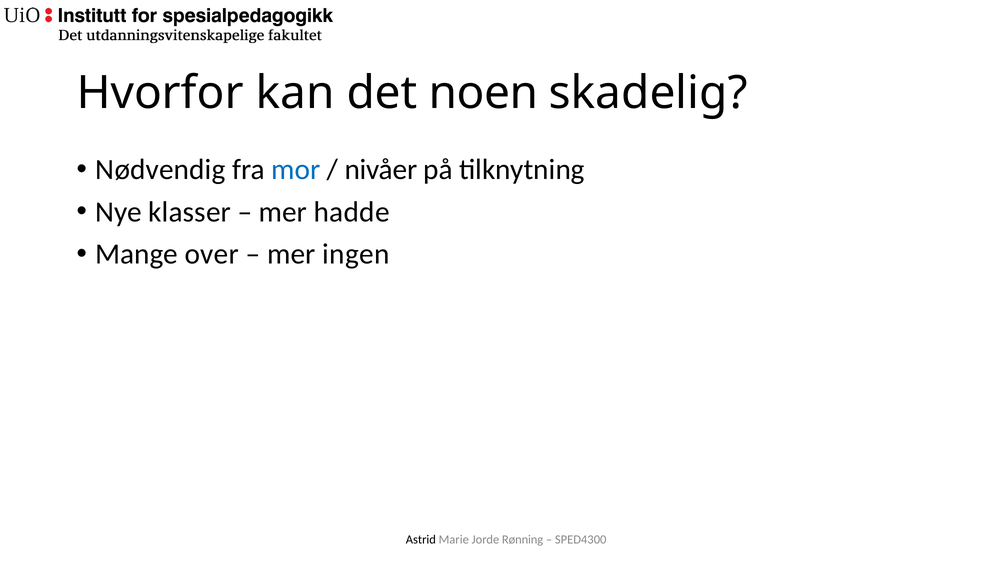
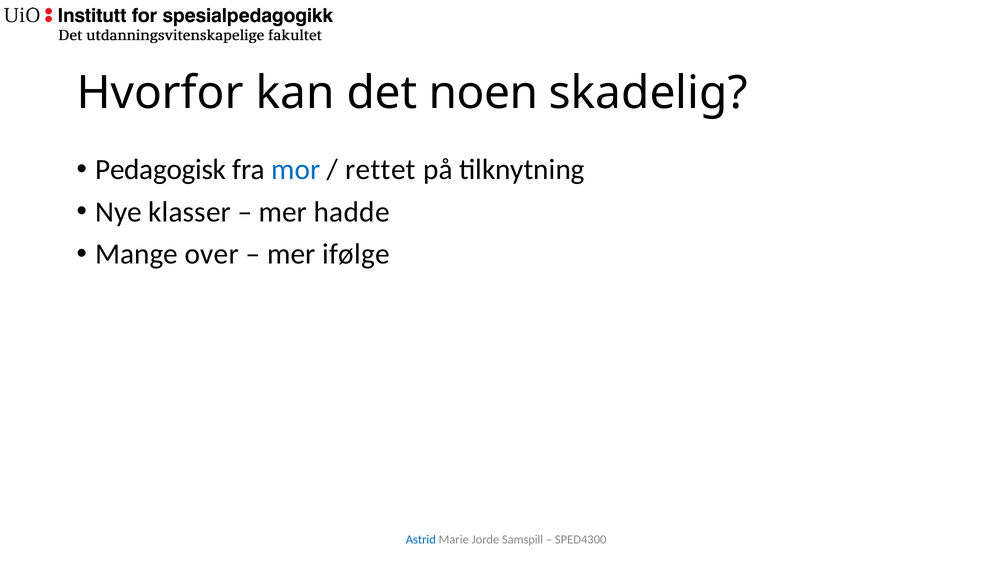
Nødvendig: Nødvendig -> Pedagogisk (161, 170)
nivåer: nivåer -> rettet (381, 170)
ingen: ingen -> ifølge (356, 254)
Astrid colour: black -> blue (421, 540)
Rønning: Rønning -> Samspill (523, 540)
